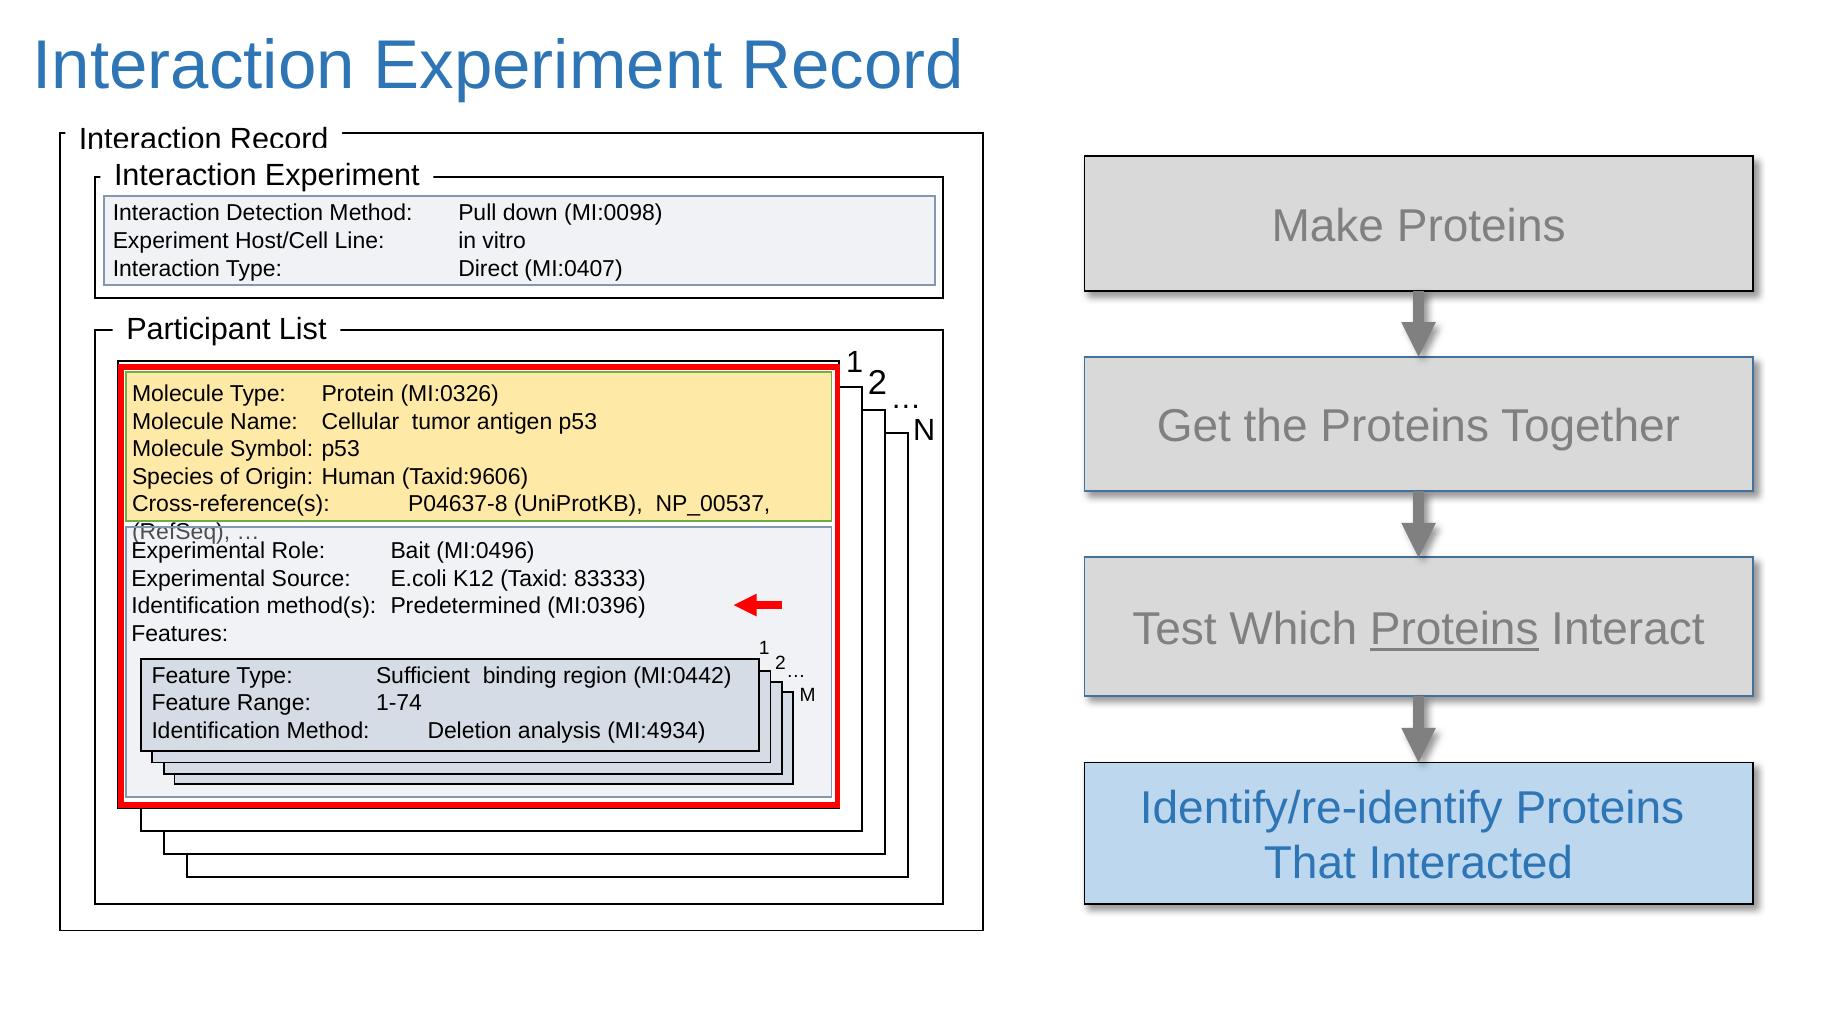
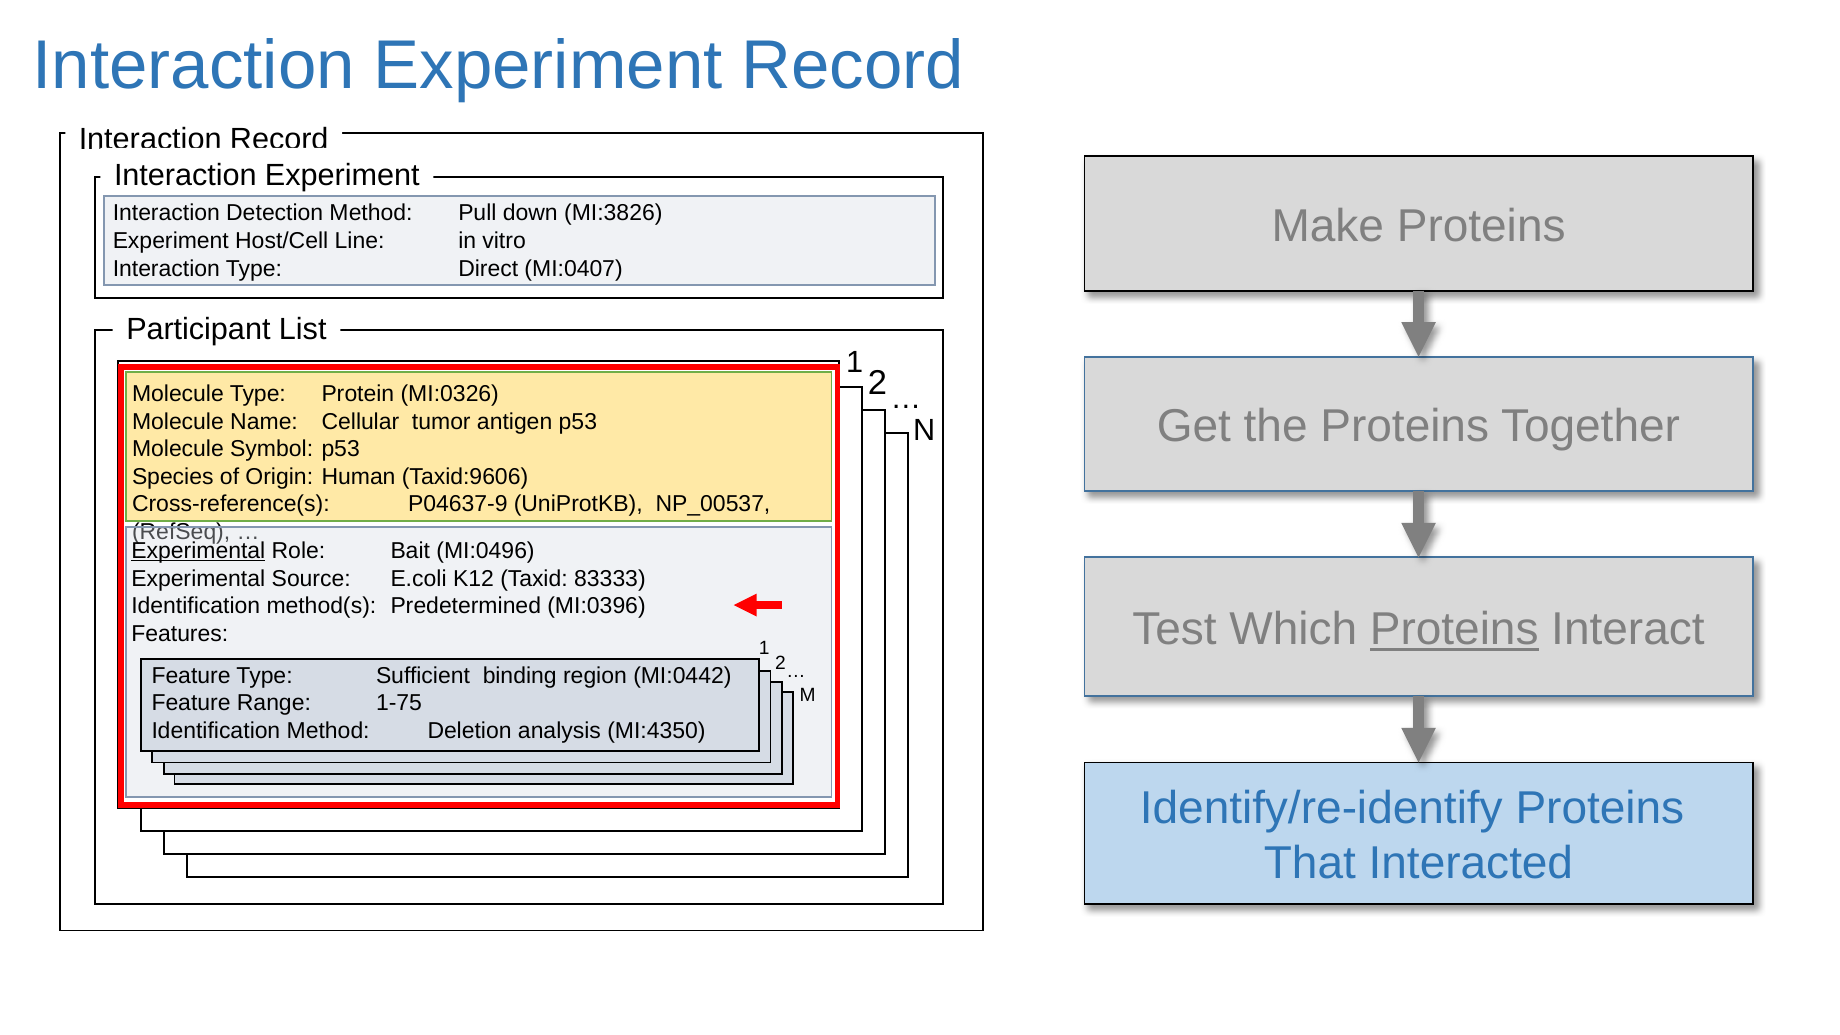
MI:0098: MI:0098 -> MI:3826 (613, 213)
P04637-8: P04637-8 -> P04637-9 (458, 504)
Experimental underline: none -> present (198, 551)
1-74: 1-74 -> 1-75 (399, 703)
MI:4934: MI:4934 -> MI:4350 (656, 731)
